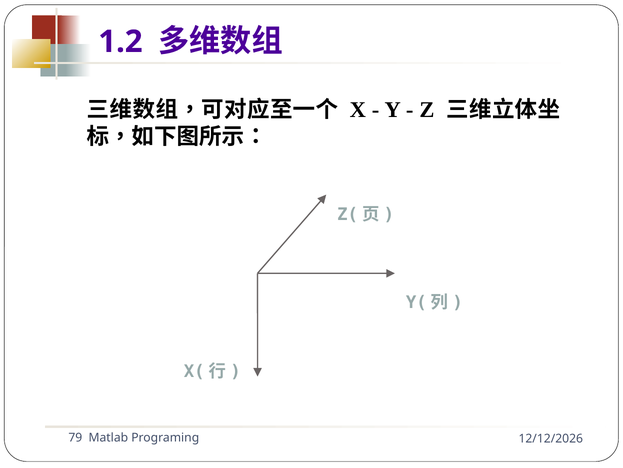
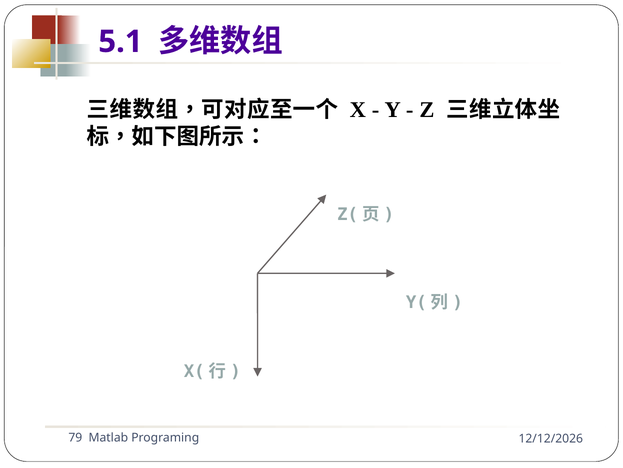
1.2: 1.2 -> 5.1 (120, 42)
